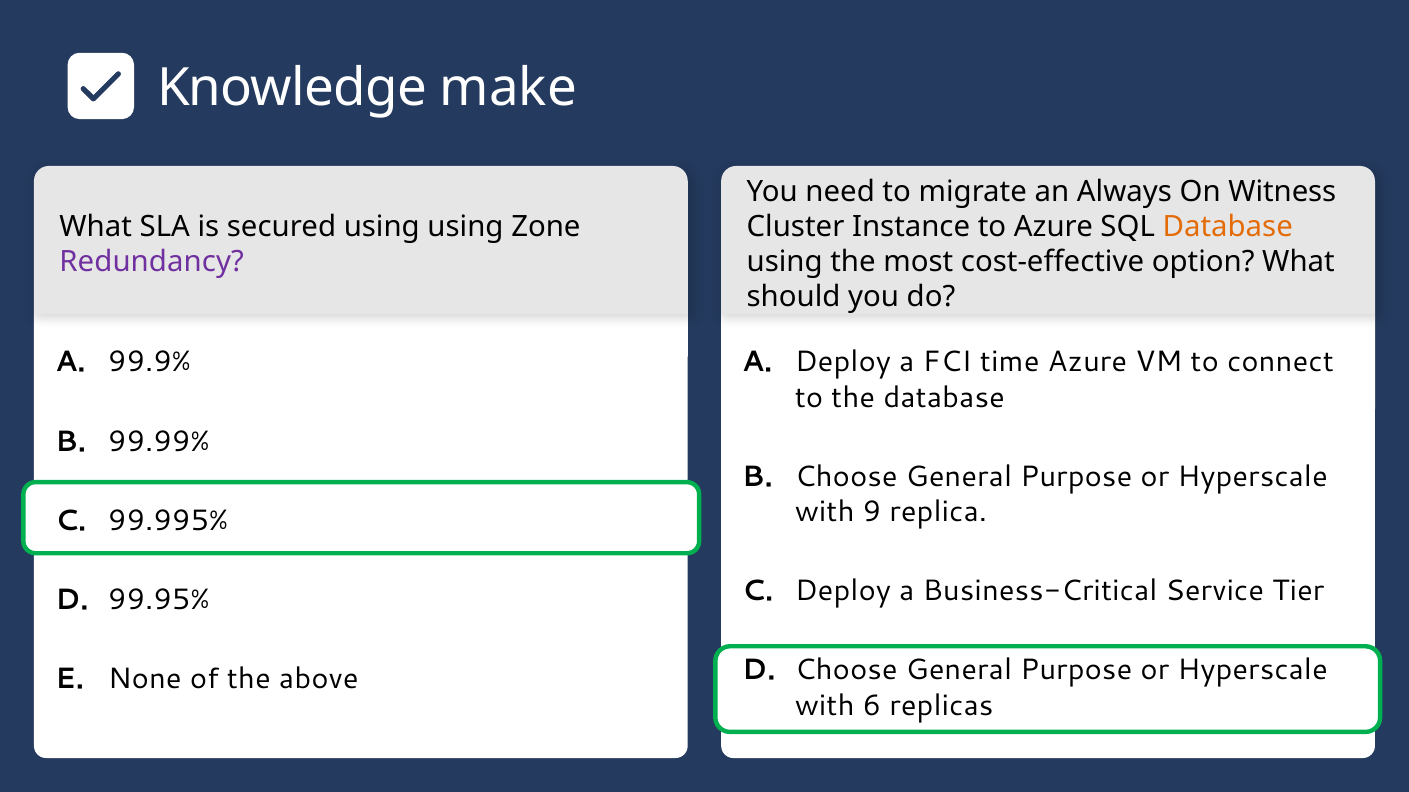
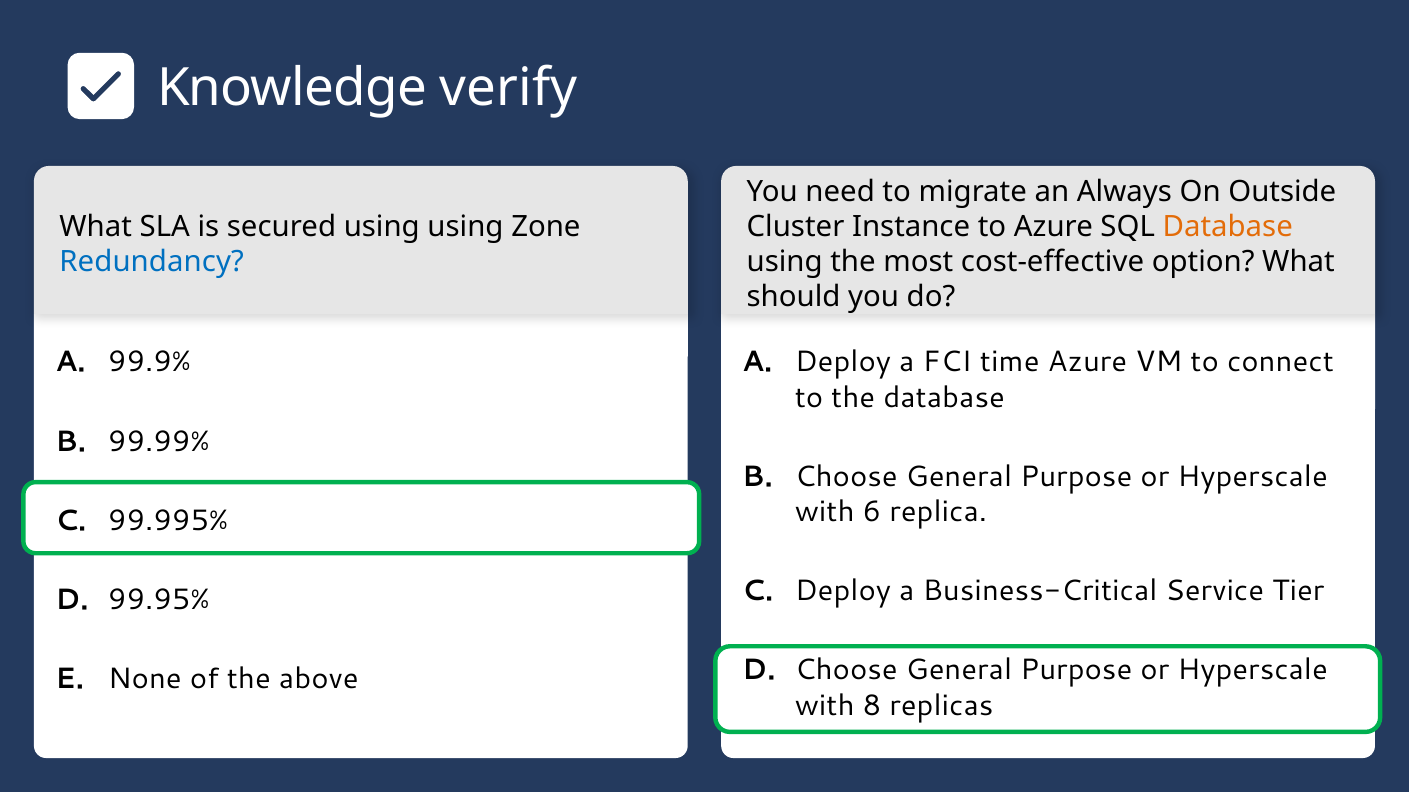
make: make -> verify (508, 88)
Witness: Witness -> Outside (1282, 192)
Redundancy colour: purple -> blue (152, 262)
9: 9 -> 6 (872, 512)
6: 6 -> 8 (872, 706)
